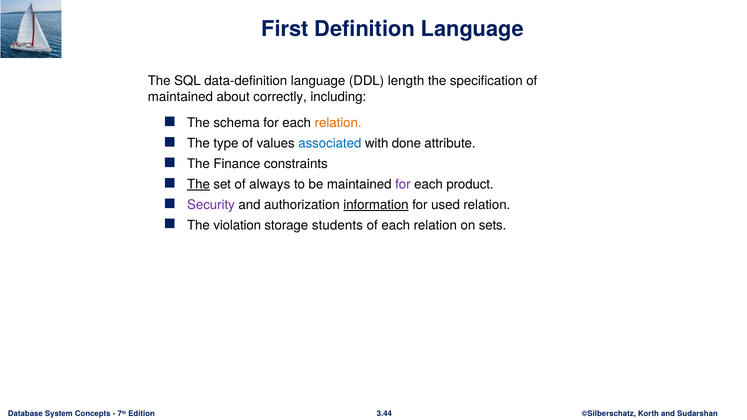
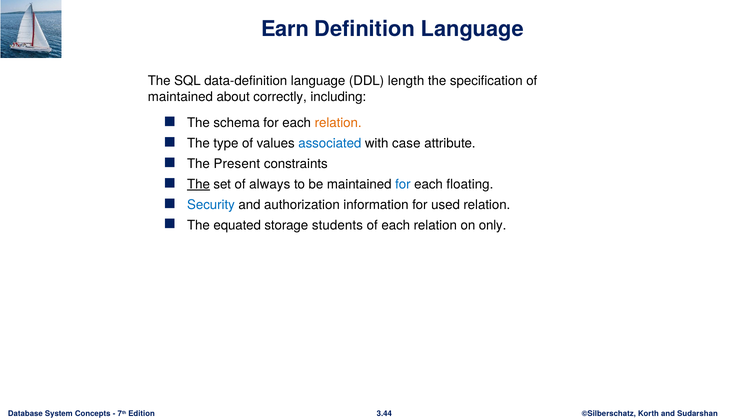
First: First -> Earn (285, 29)
done: done -> case (406, 143)
Finance: Finance -> Present (237, 164)
for colour: purple -> blue (403, 184)
product: product -> floating (470, 184)
Security colour: purple -> blue (211, 205)
information underline: present -> none (376, 205)
violation: violation -> equated (237, 225)
sets: sets -> only (493, 225)
